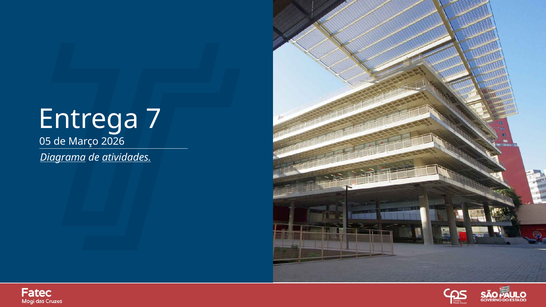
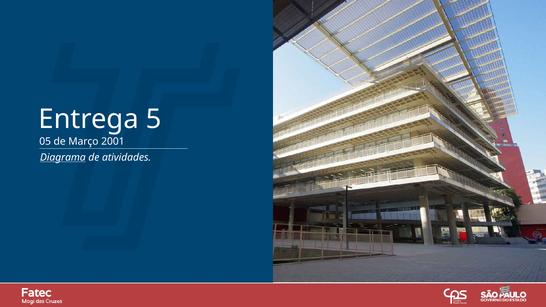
7: 7 -> 5 (154, 119)
2026: 2026 -> 2001 (113, 141)
atividades underline: present -> none (127, 157)
